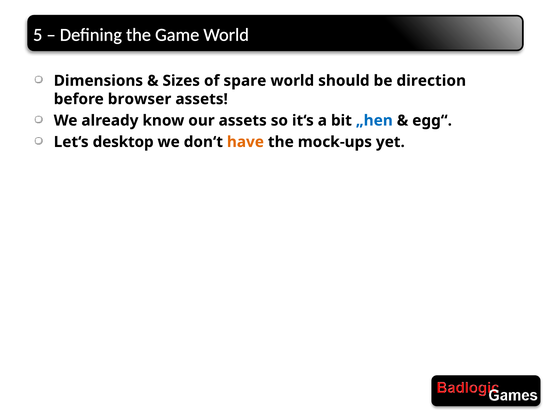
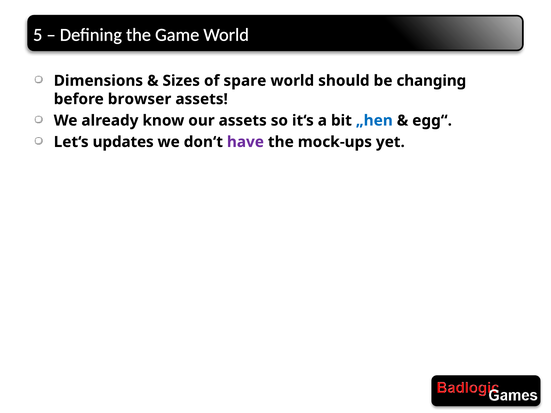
direction: direction -> changing (431, 81)
desktop: desktop -> updates (123, 142)
have colour: orange -> purple (245, 142)
